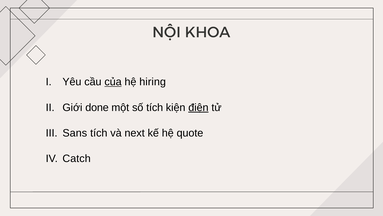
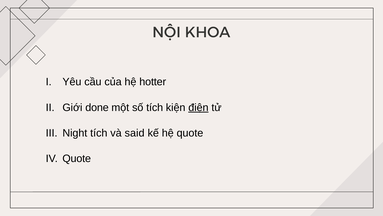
của underline: present -> none (113, 82)
hiring: hiring -> hotter (153, 82)
Sans: Sans -> Night (75, 133)
next: next -> said (135, 133)
Catch: Catch -> Quote (77, 158)
